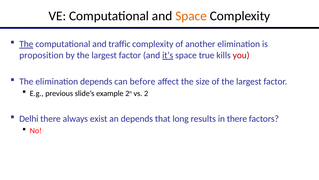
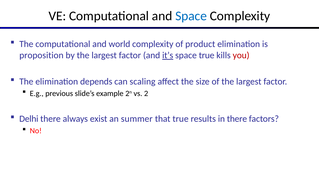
Space colour: orange -> blue (191, 16)
The underline: present -> none (26, 44)
traffic: traffic -> world (119, 44)
another: another -> product (200, 44)
before: before -> scaling (143, 81)
an depends: depends -> summer (137, 118)
that long: long -> true (181, 118)
